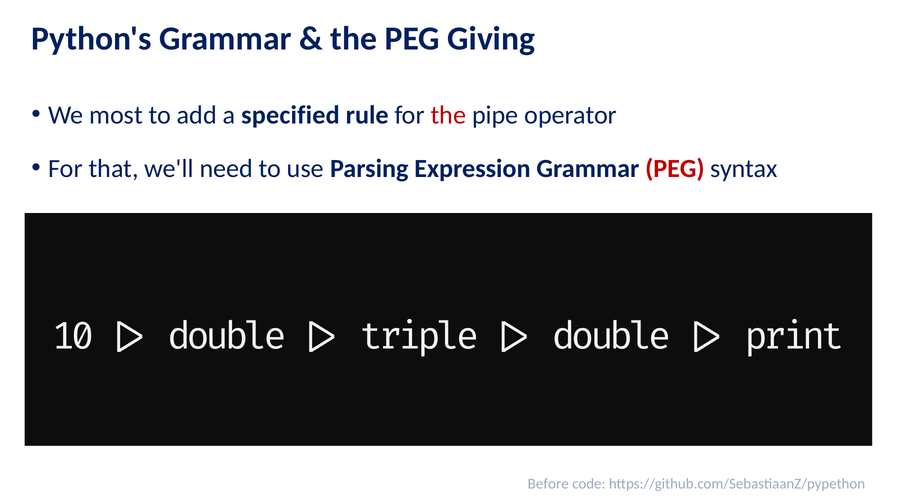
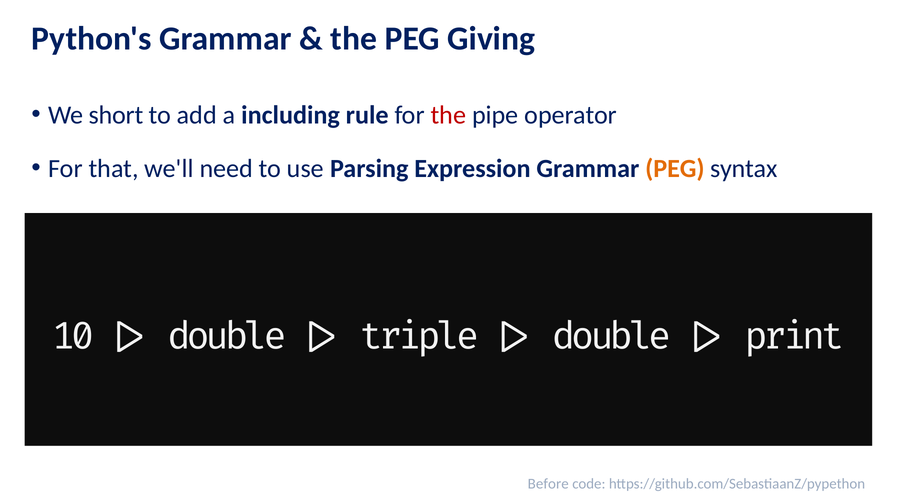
most: most -> short (116, 115)
specified: specified -> including (291, 115)
PEG colour: red -> orange (675, 169)
